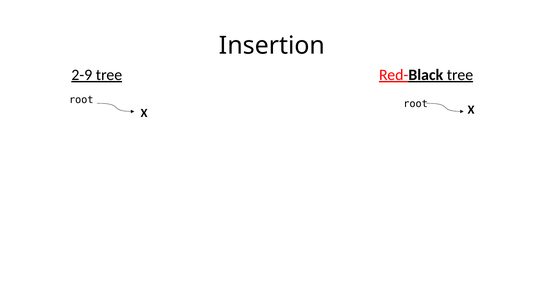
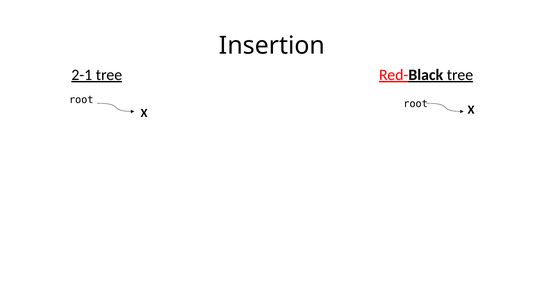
2-9: 2-9 -> 2-1 (82, 75)
